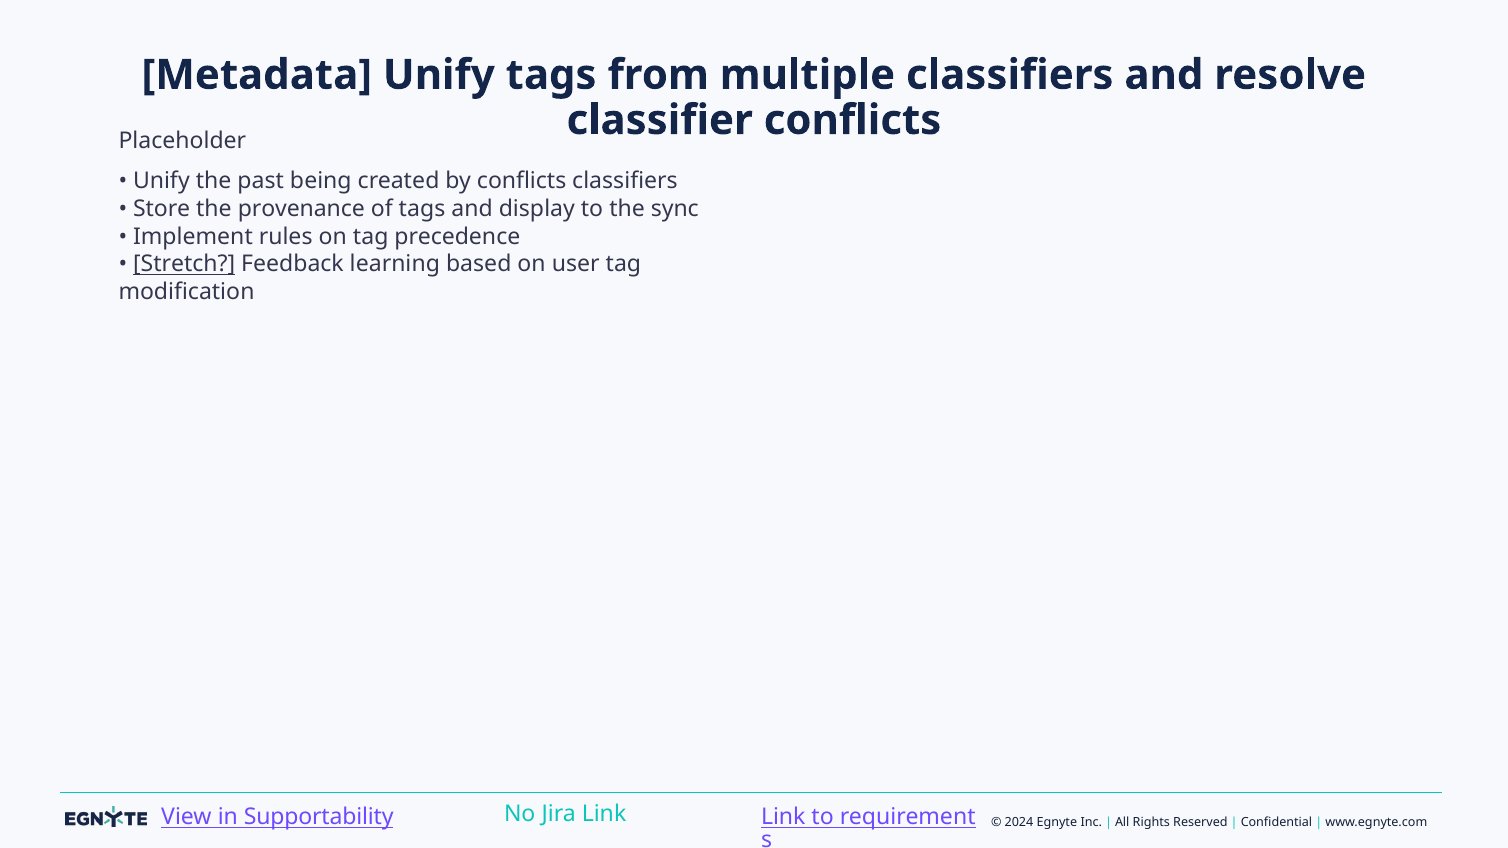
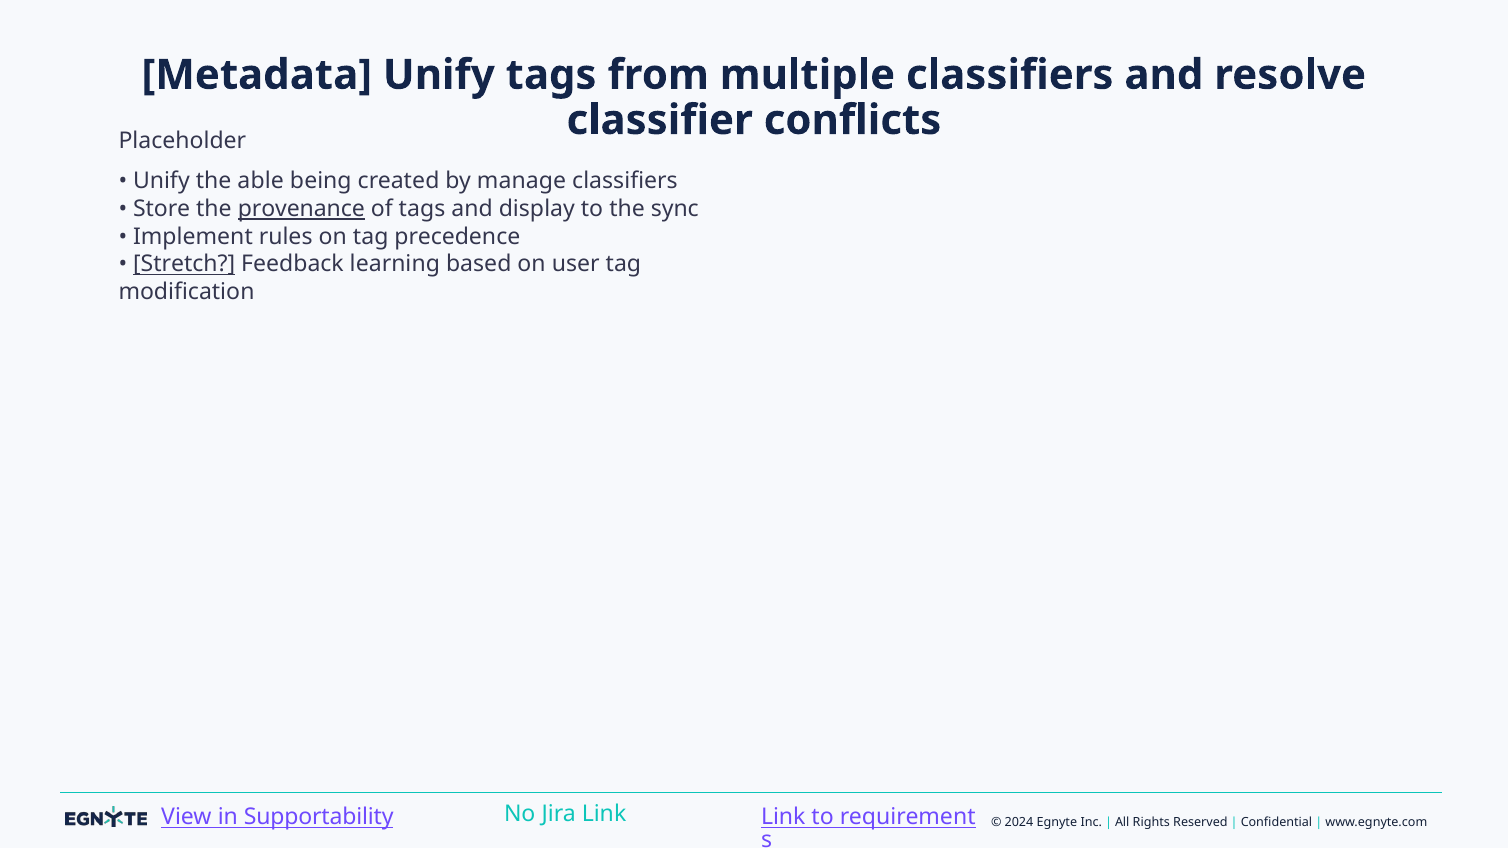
past: past -> able (261, 181)
by conflicts: conflicts -> manage (522, 181)
provenance underline: none -> present (301, 209)
